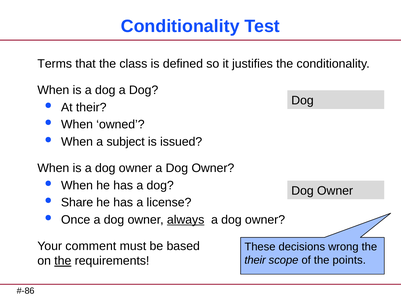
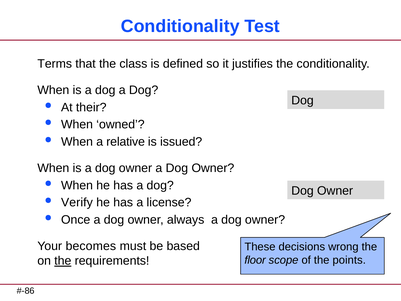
subject: subject -> relative (126, 142)
Share: Share -> Verify (77, 202)
always underline: present -> none (186, 220)
comment: comment -> becomes (91, 246)
their: their -> floor (255, 260)
